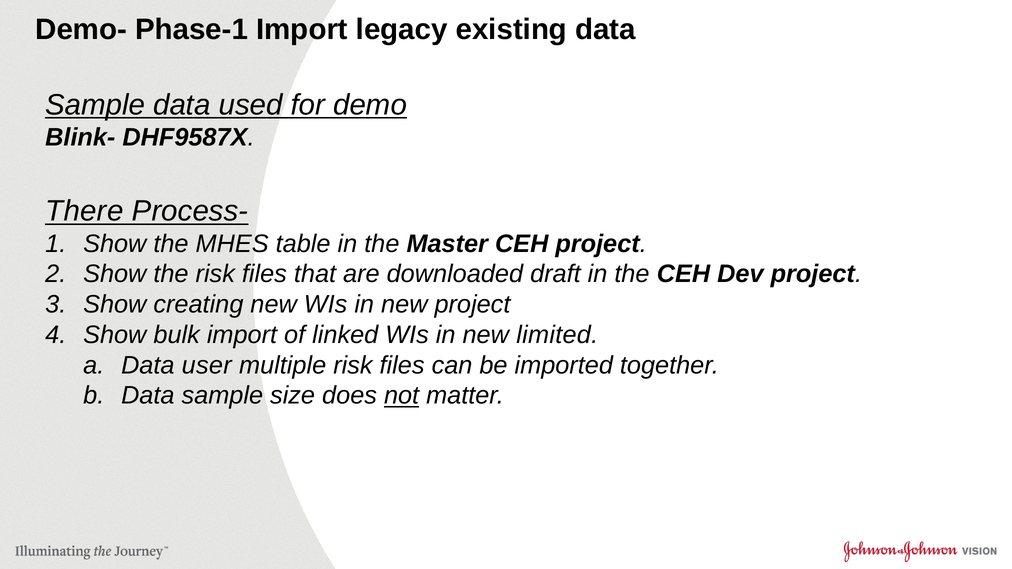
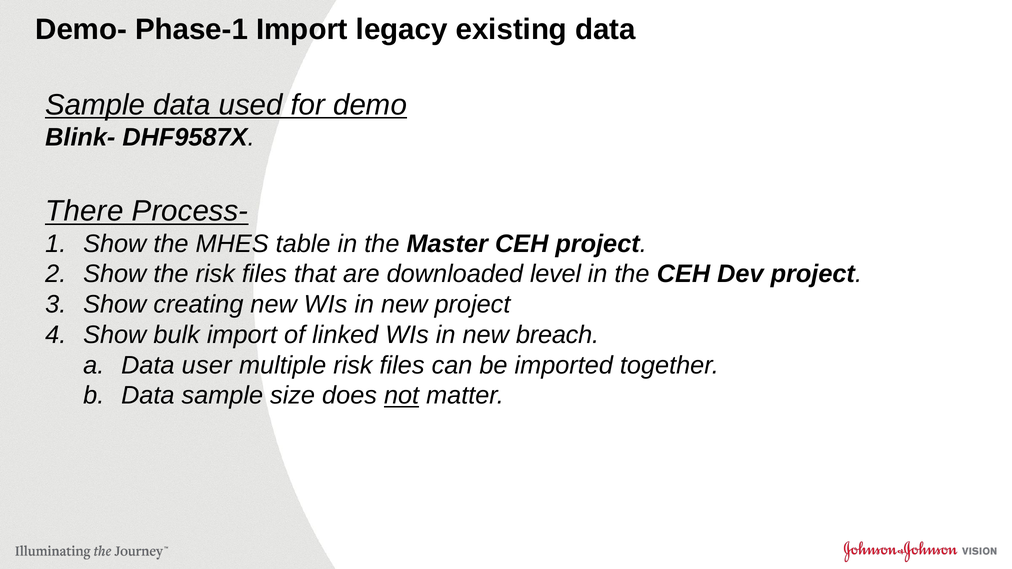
draft: draft -> level (556, 274)
limited: limited -> breach (558, 335)
